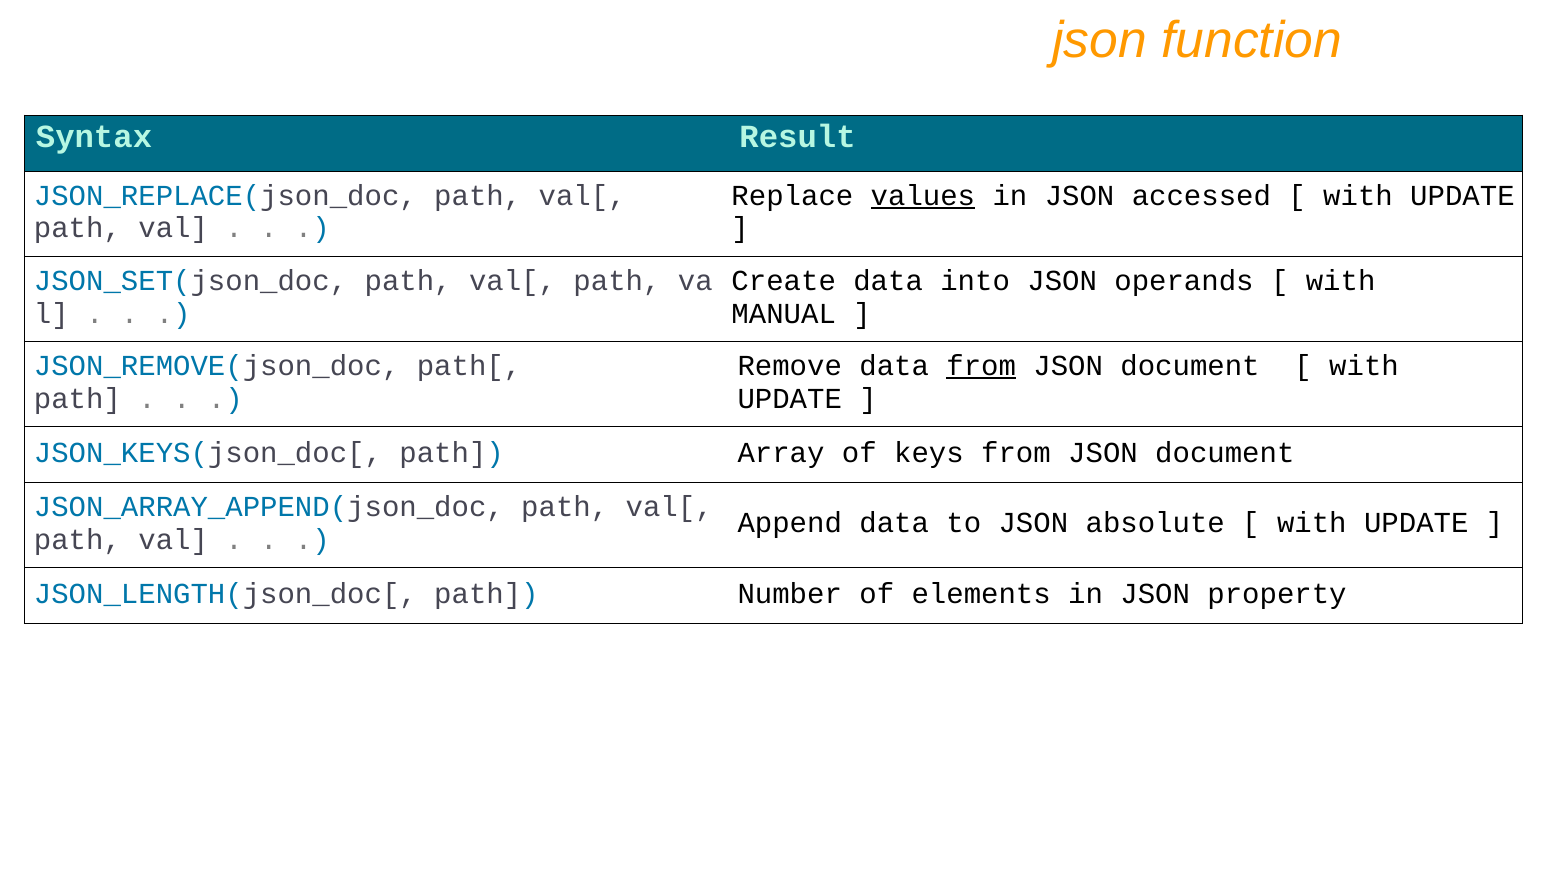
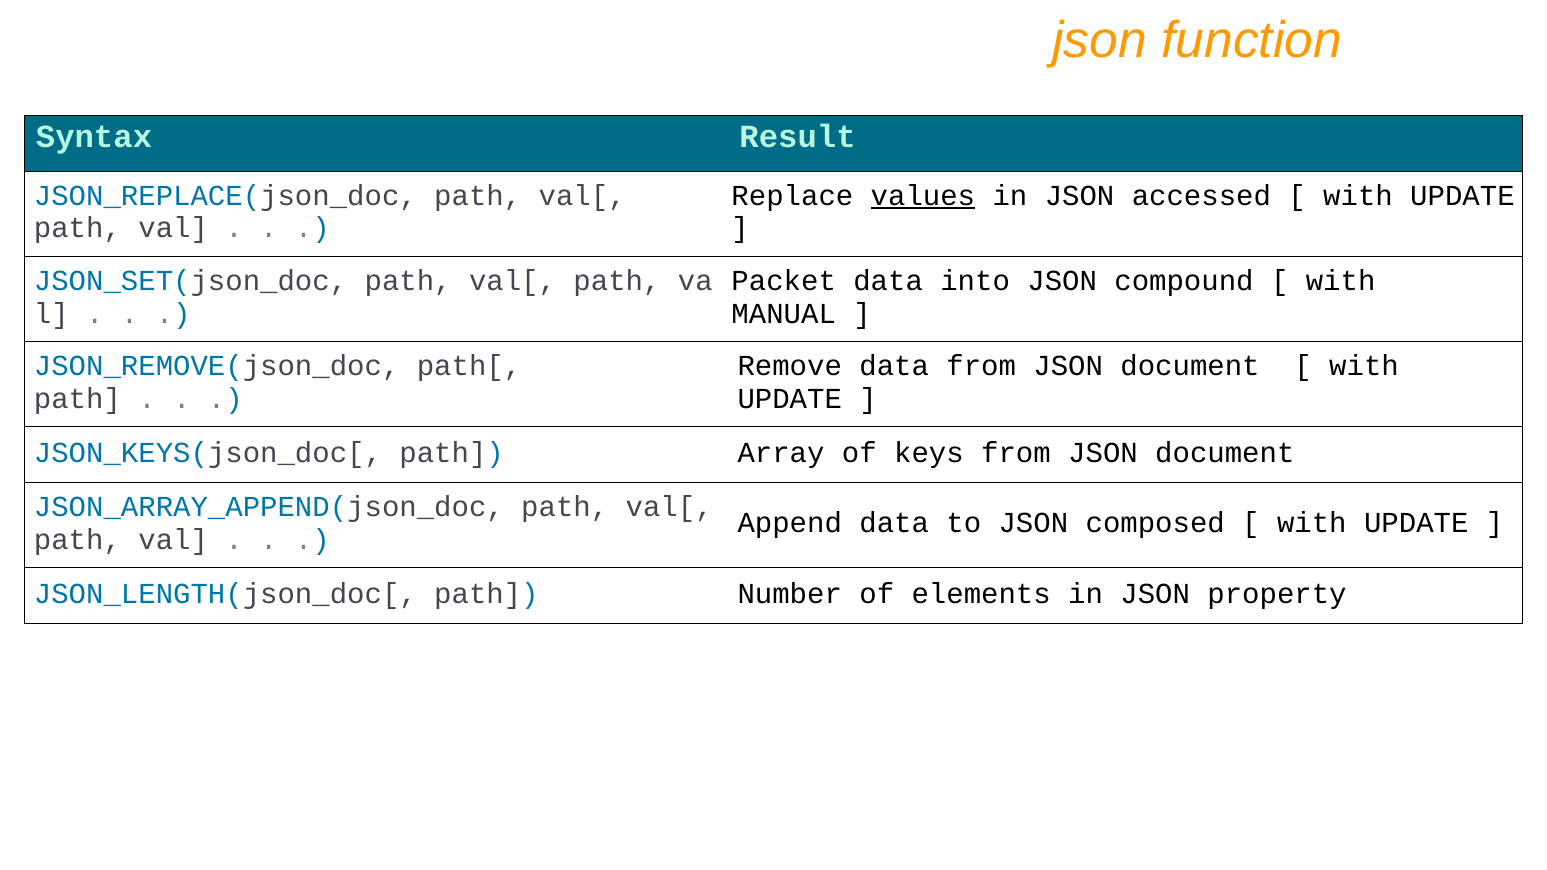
Create: Create -> Packet (784, 281)
operands: operands -> compound (1184, 281)
from underline: present -> none (981, 366)
absolute: absolute -> composed (1155, 523)
